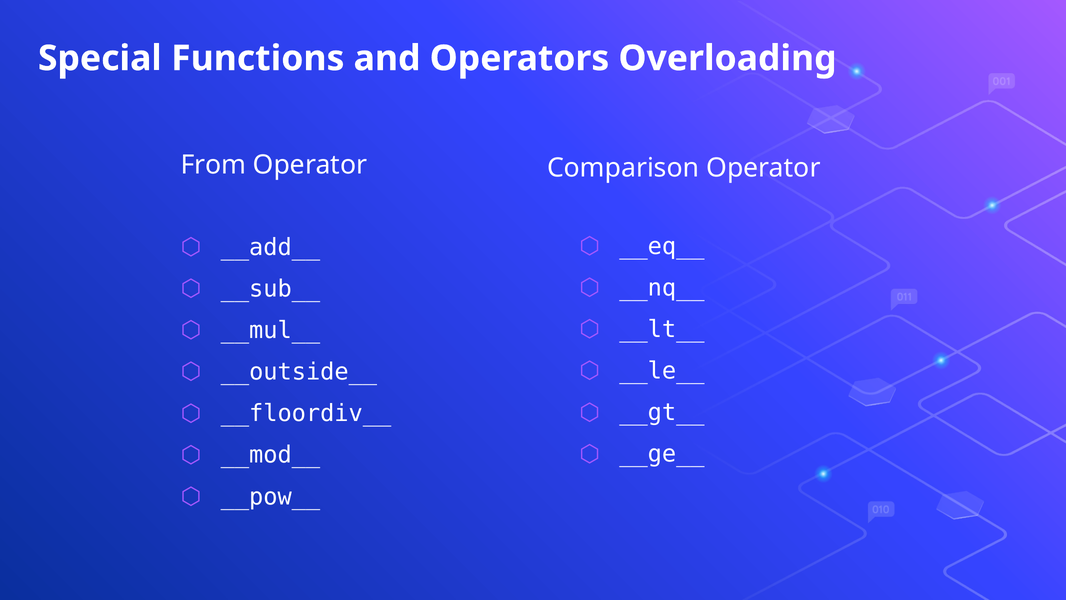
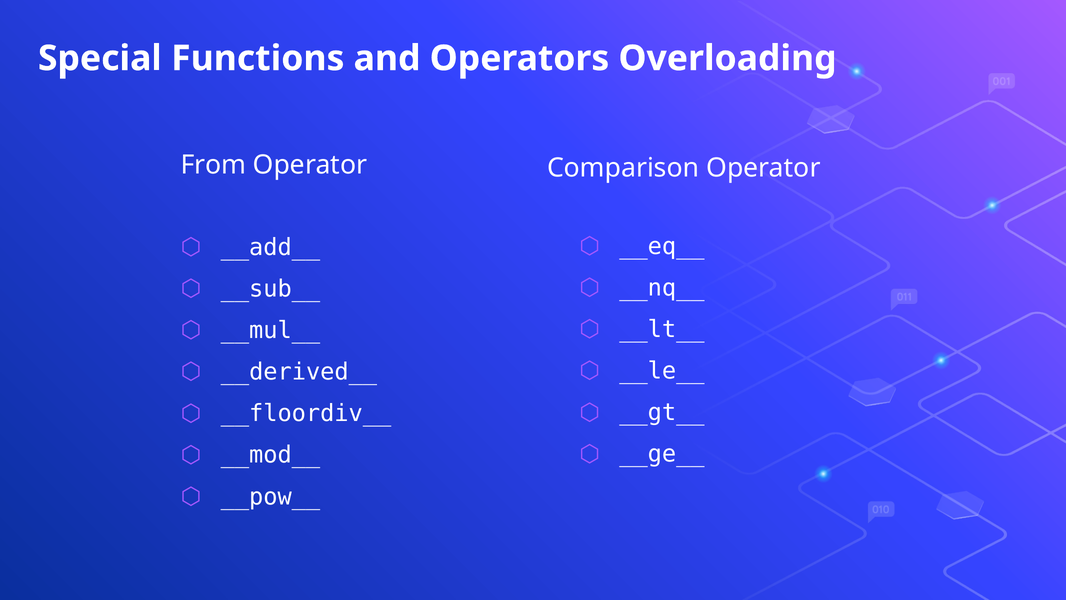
__outside__: __outside__ -> __derived__ (299, 372)
